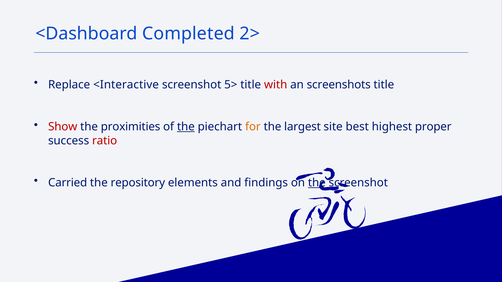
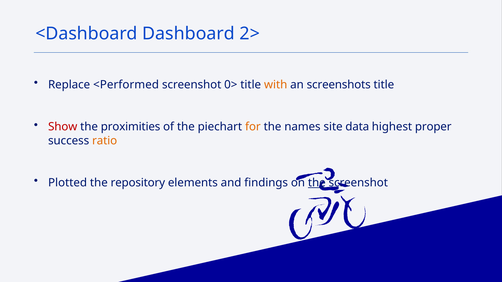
Completed: Completed -> Dashboard (188, 34)
<Interactive: <Interactive -> <Performed (126, 85)
5>: 5> -> 0> (231, 85)
with colour: red -> orange (276, 85)
the underline: present -> none (186, 127)
largest: largest -> names (302, 127)
best: best -> data (357, 127)
ratio colour: red -> orange (105, 141)
Carried: Carried -> Plotted (68, 183)
